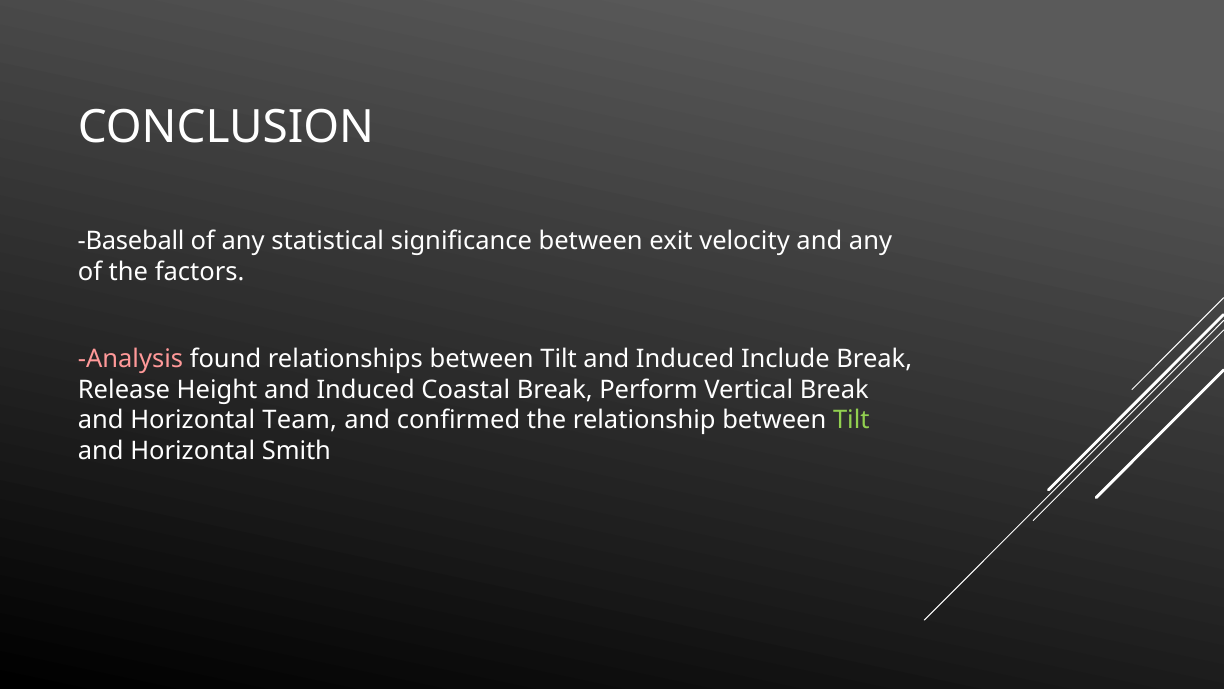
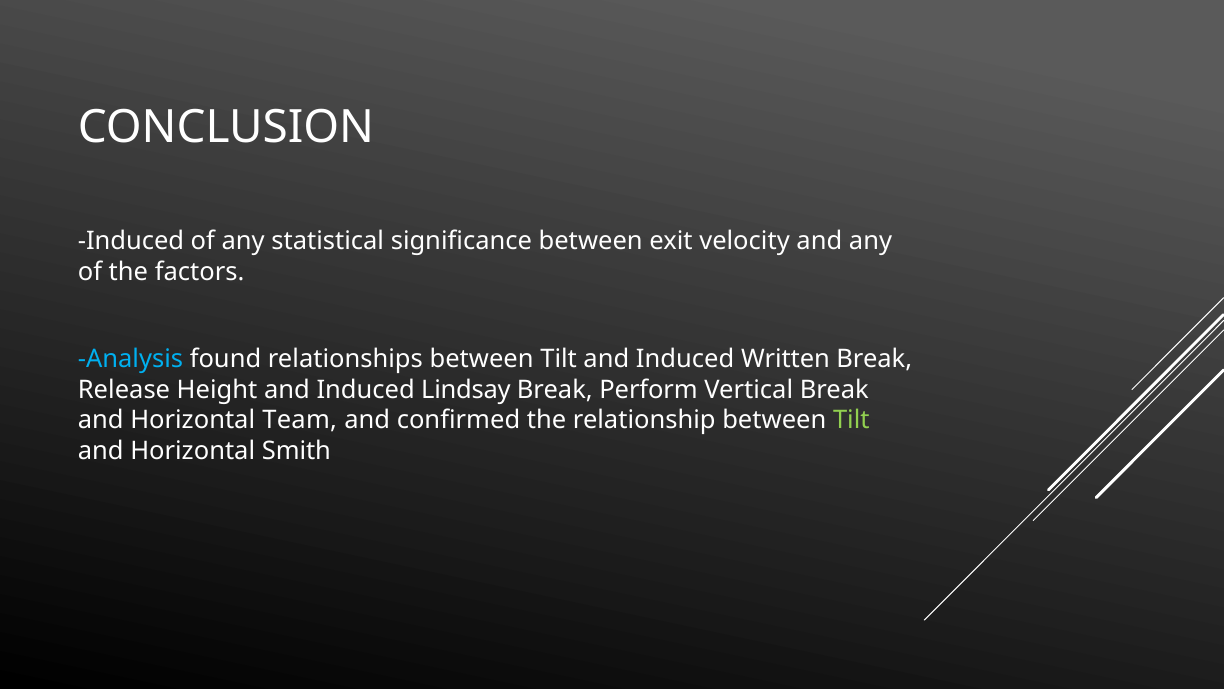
Baseball: Baseball -> Induced (131, 241)
Analysis colour: pink -> light blue (130, 359)
Include: Include -> Written (785, 359)
Coastal: Coastal -> Lindsay (466, 389)
